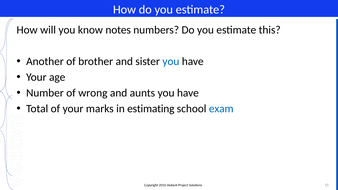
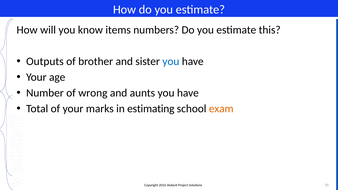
notes: notes -> items (118, 30)
Another: Another -> Outputs (45, 62)
exam colour: blue -> orange (221, 109)
